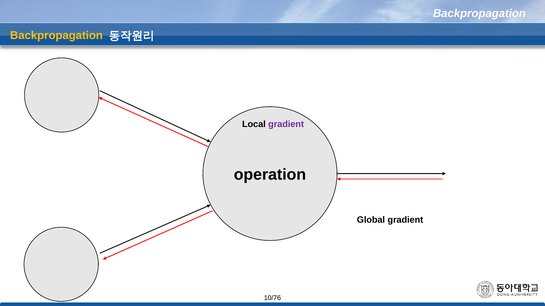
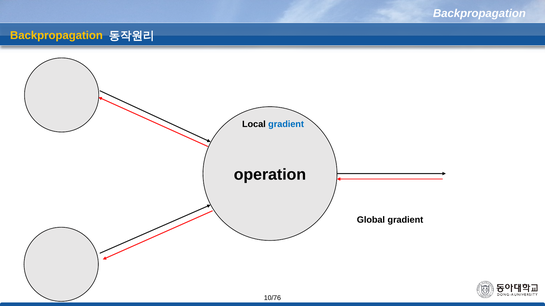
gradient colour: purple -> blue (286, 124)
